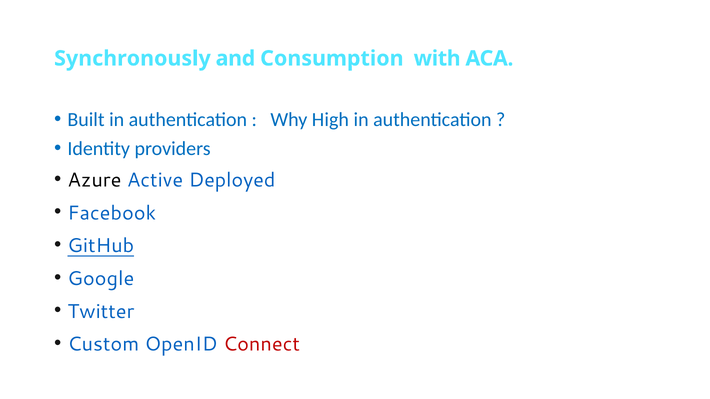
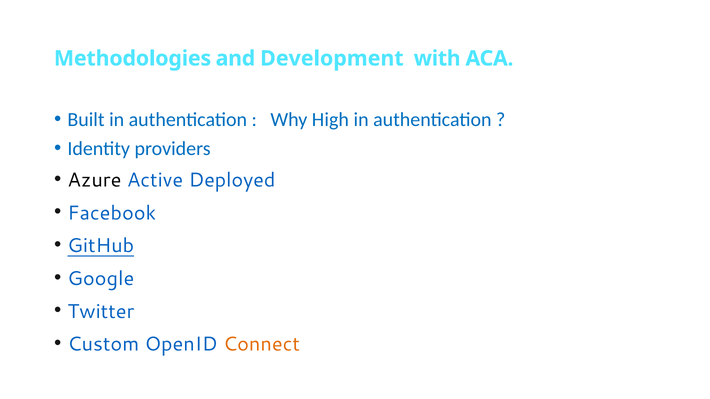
Synchronously: Synchronously -> Methodologies (133, 59)
Consumption: Consumption -> Development (332, 59)
Connect colour: red -> orange (261, 345)
